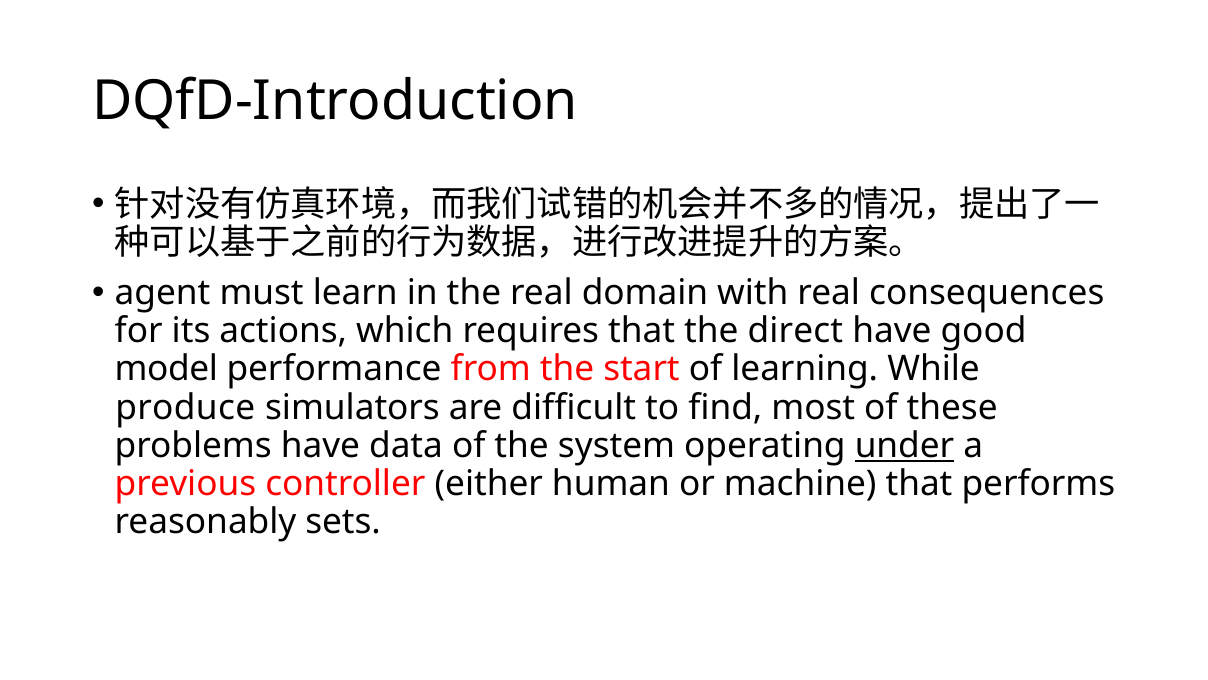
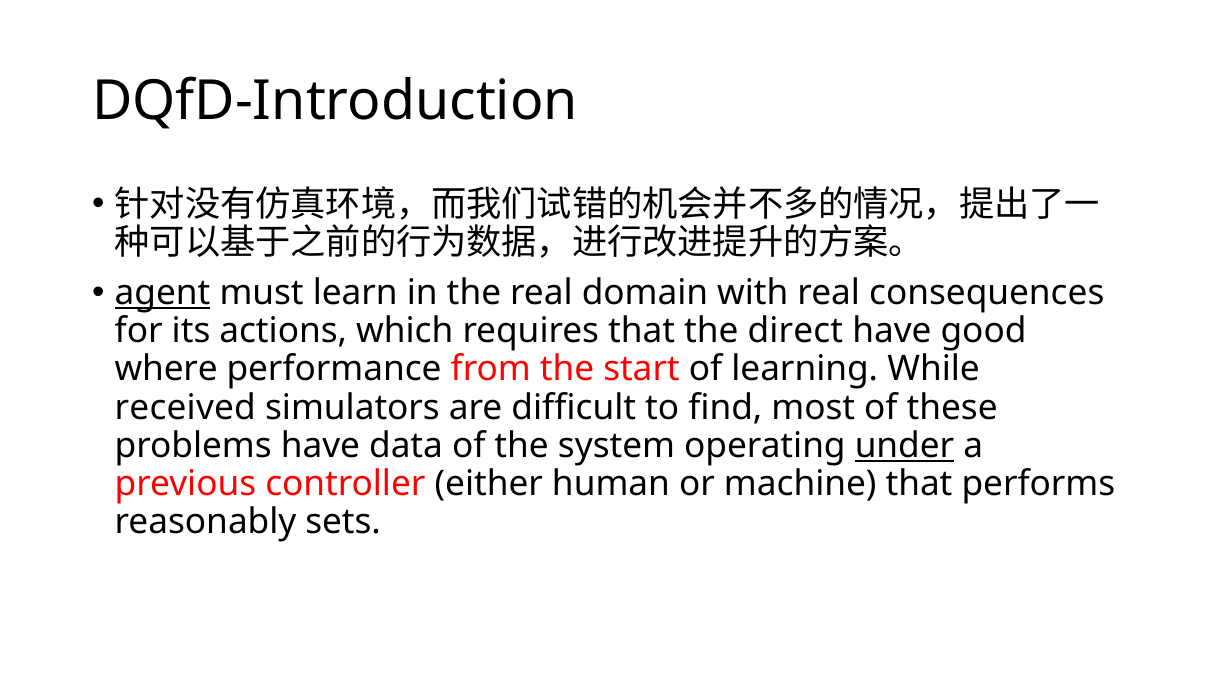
agent underline: none -> present (163, 293)
model: model -> where (166, 369)
produce: produce -> received (185, 407)
